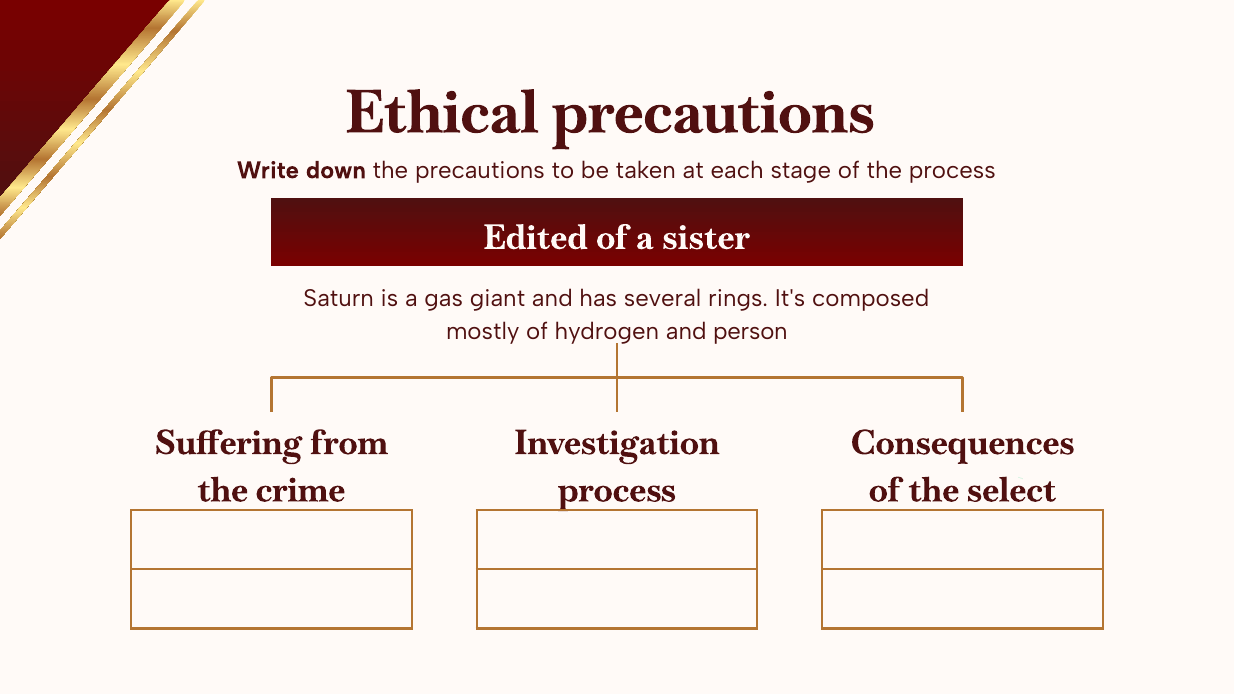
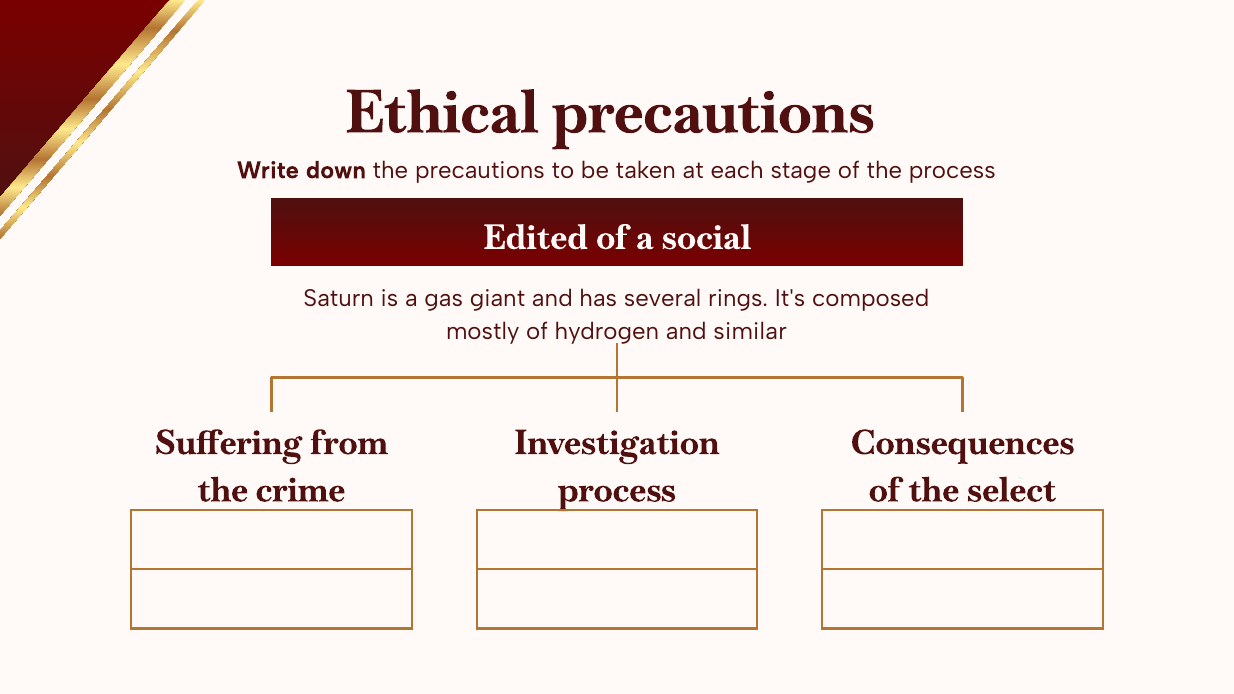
sister: sister -> social (706, 238)
person: person -> similar (750, 332)
